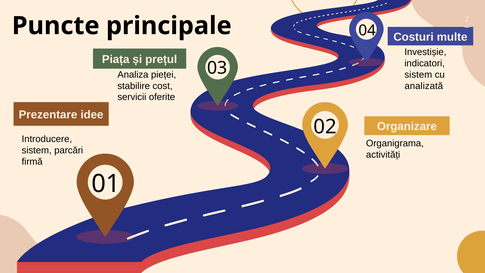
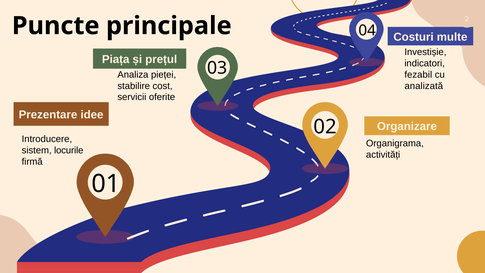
sistem: sistem -> fezabil (418, 75)
parcări: parcări -> locurile (69, 150)
